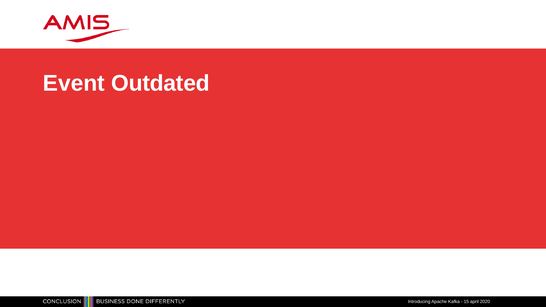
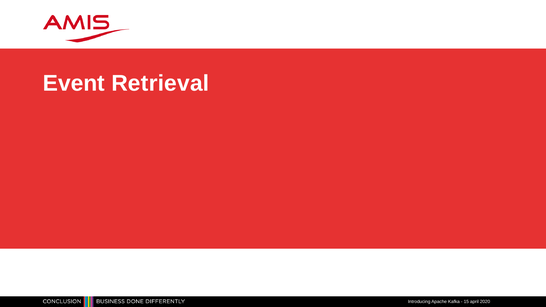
Outdated: Outdated -> Retrieval (160, 83)
